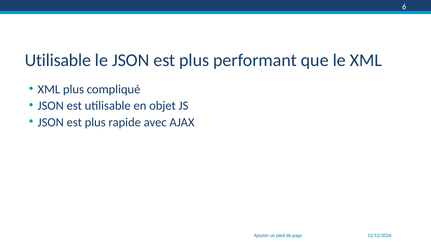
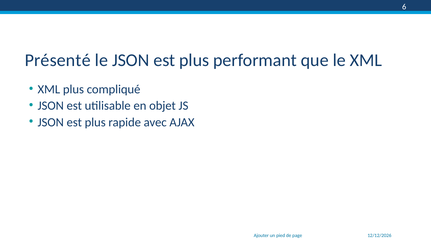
Utilisable: Utilisable -> Présenté (58, 61)
